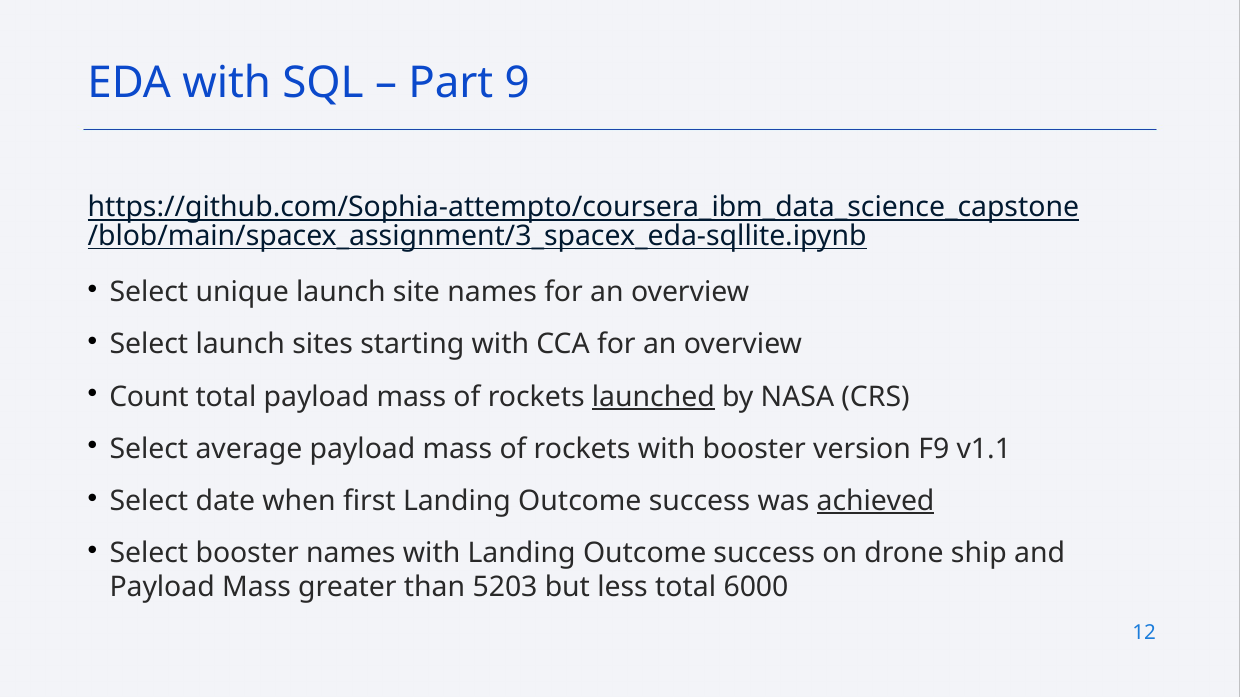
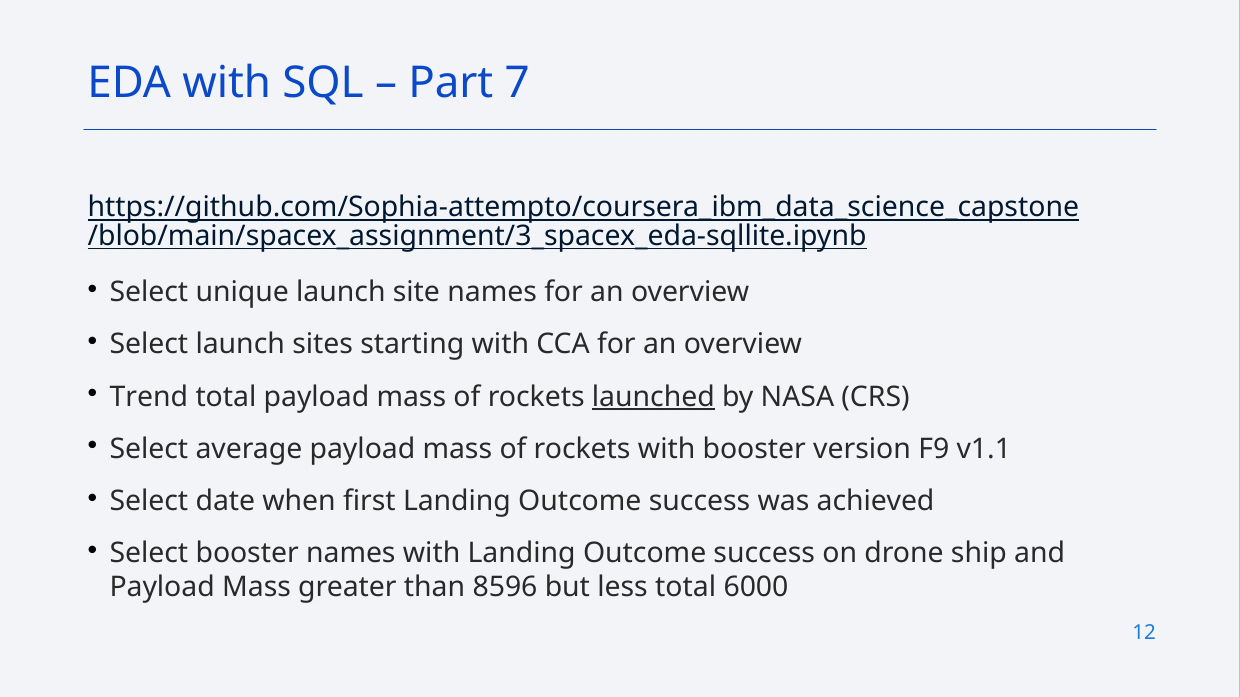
9: 9 -> 7 (517, 83)
Count: Count -> Trend (149, 397)
achieved underline: present -> none (876, 501)
5203: 5203 -> 8596 (505, 588)
